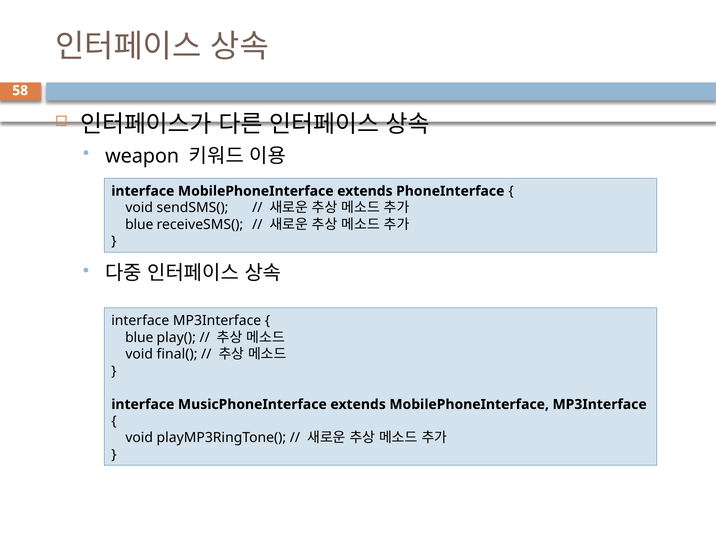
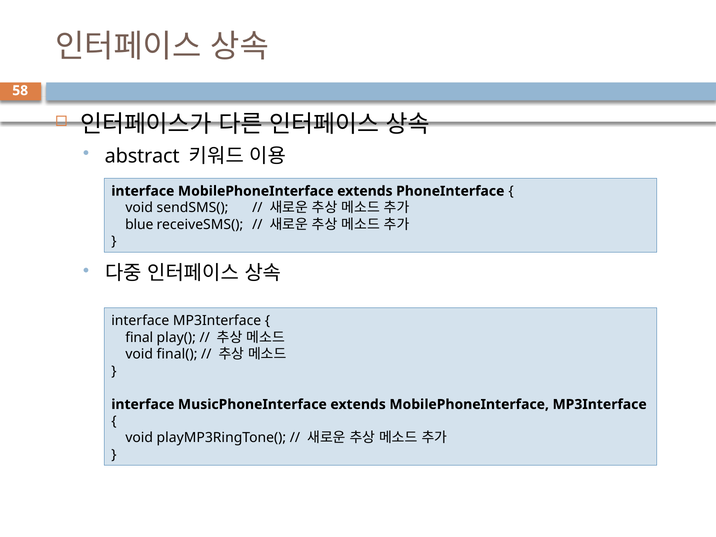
weapon: weapon -> abstract (142, 156)
blue: blue -> final (139, 338)
